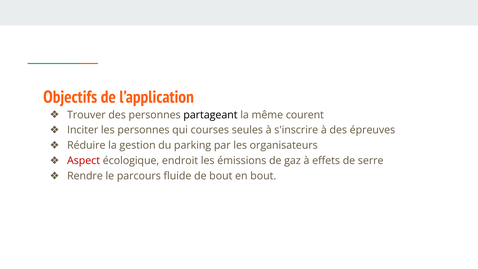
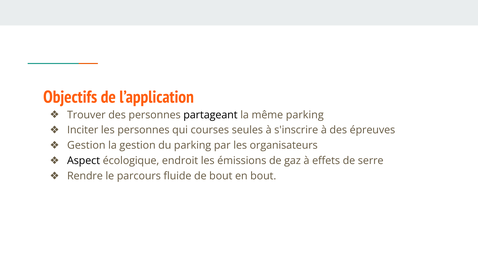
même courent: courent -> parking (305, 115)
Réduire: Réduire -> Gestion (86, 145)
Aspect colour: red -> black (84, 161)
